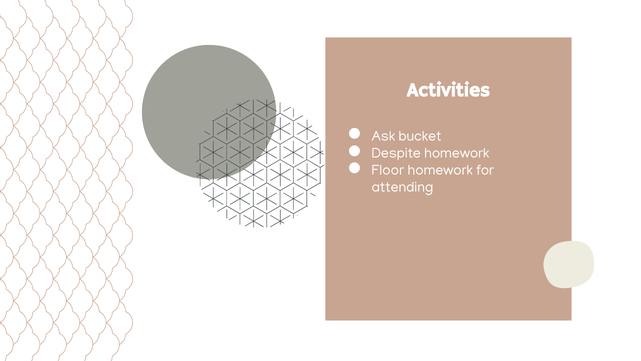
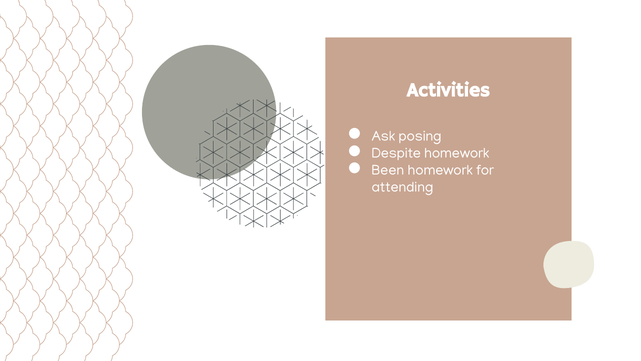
bucket: bucket -> posing (420, 136)
Floor: Floor -> Been (388, 170)
